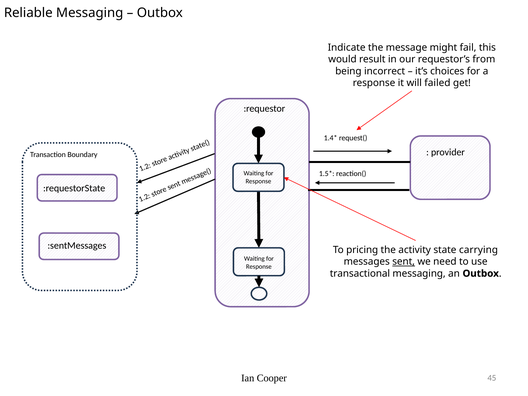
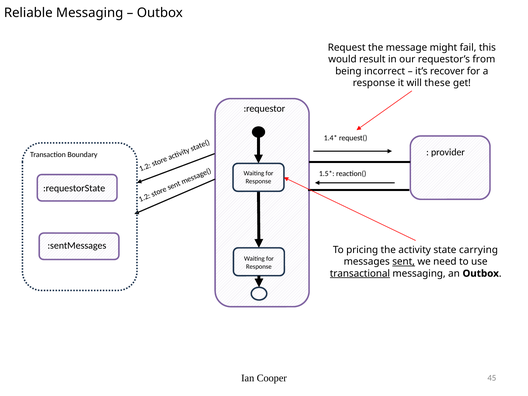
Indicate: Indicate -> Request (347, 47)
choices: choices -> recover (447, 71)
failed: failed -> these (437, 83)
transactional underline: none -> present (360, 273)
